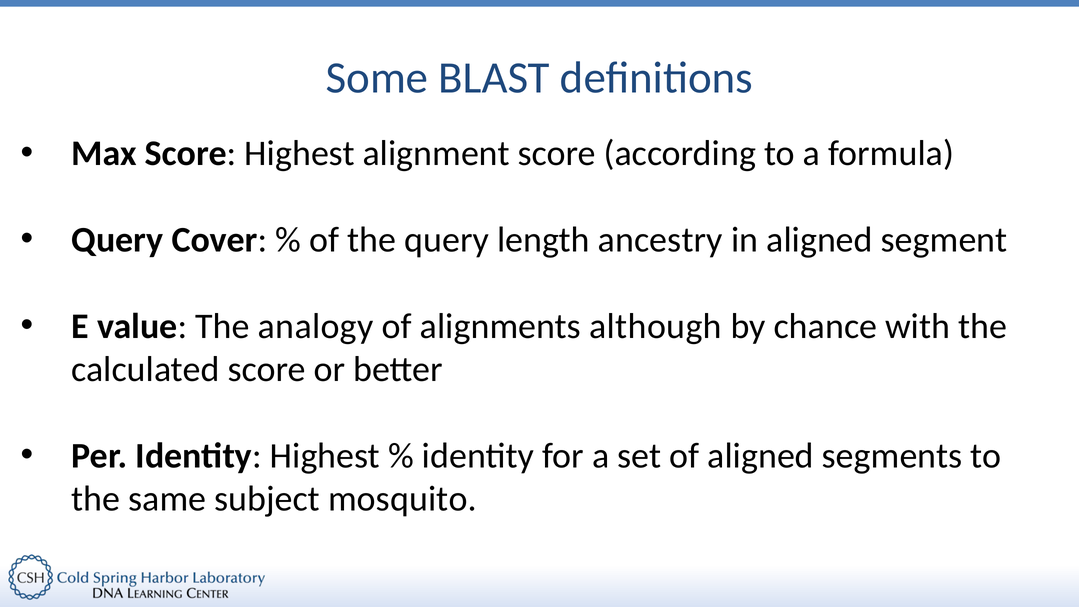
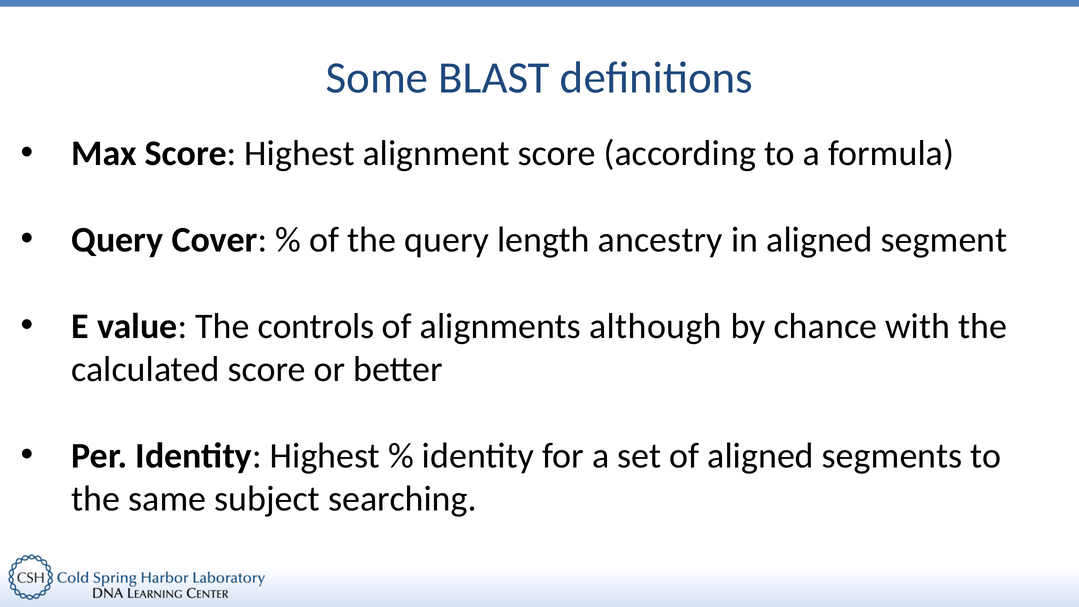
analogy: analogy -> controls (316, 326)
mosquito: mosquito -> searching (402, 499)
